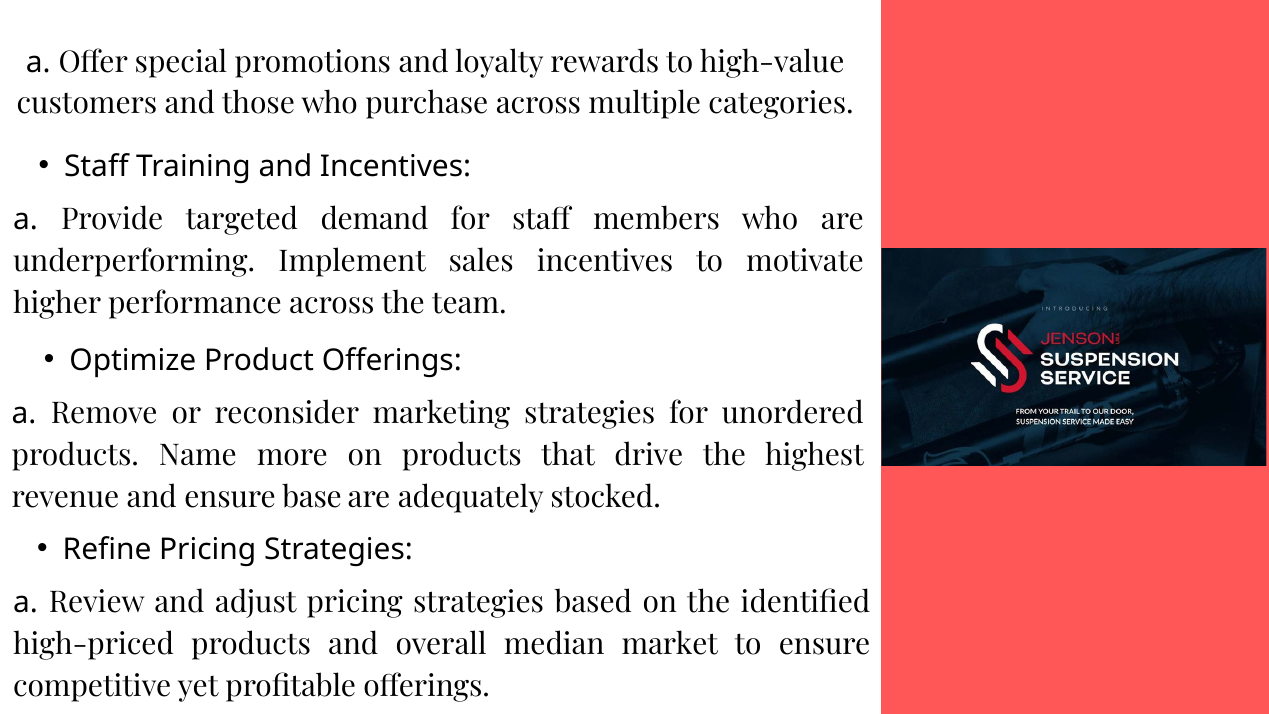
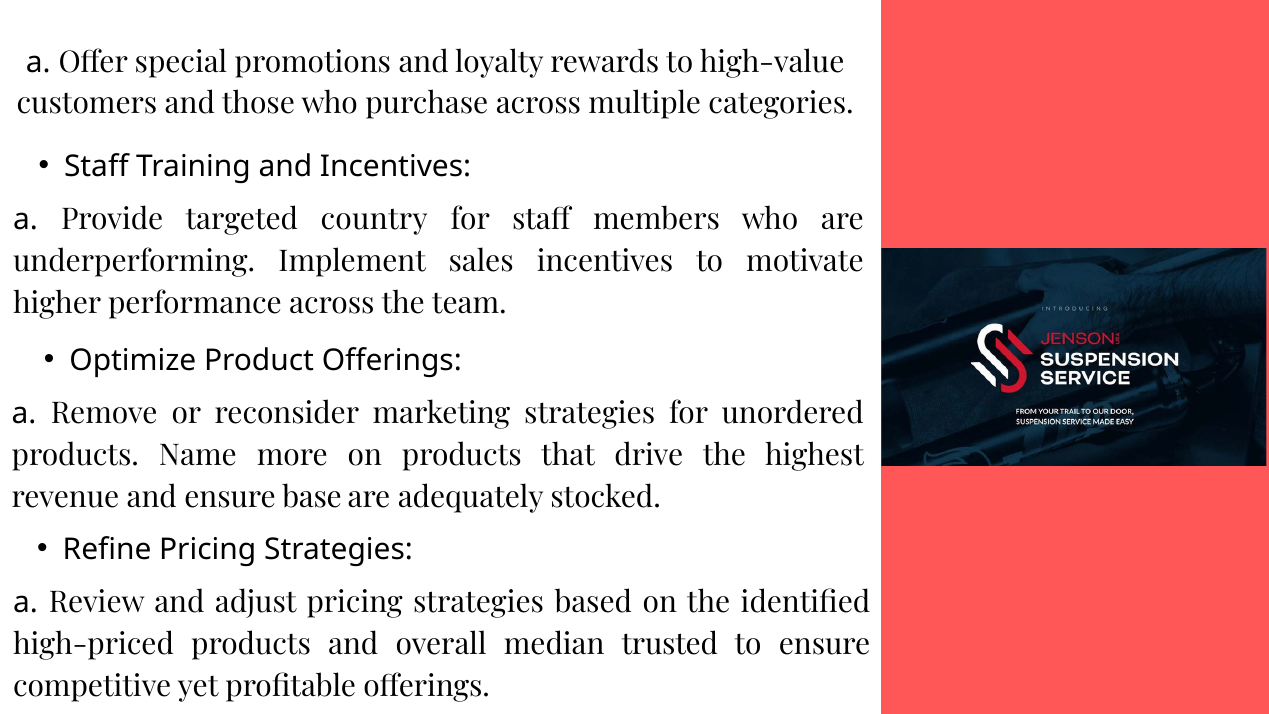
demand: demand -> country (374, 219)
market: market -> trusted (670, 644)
